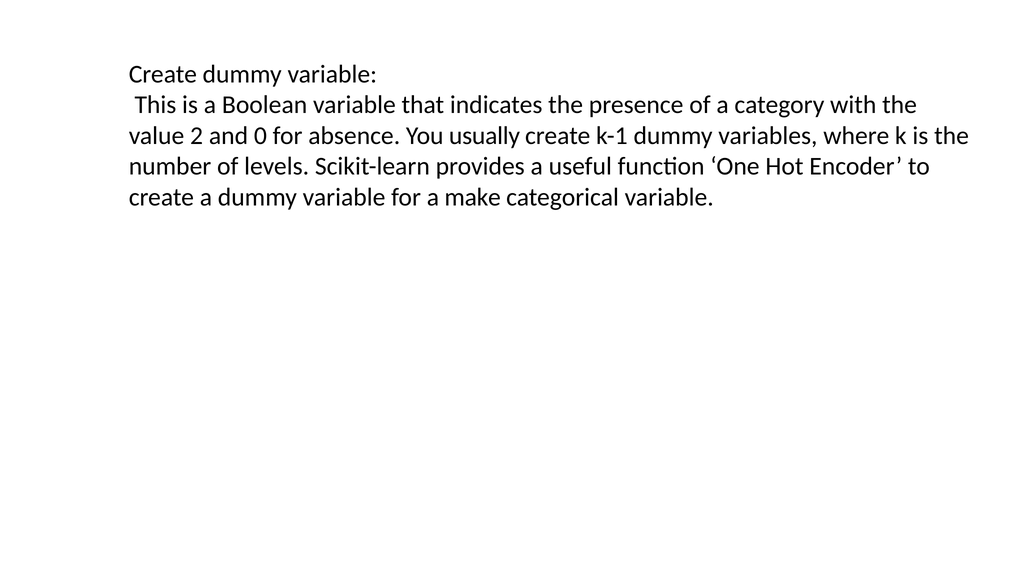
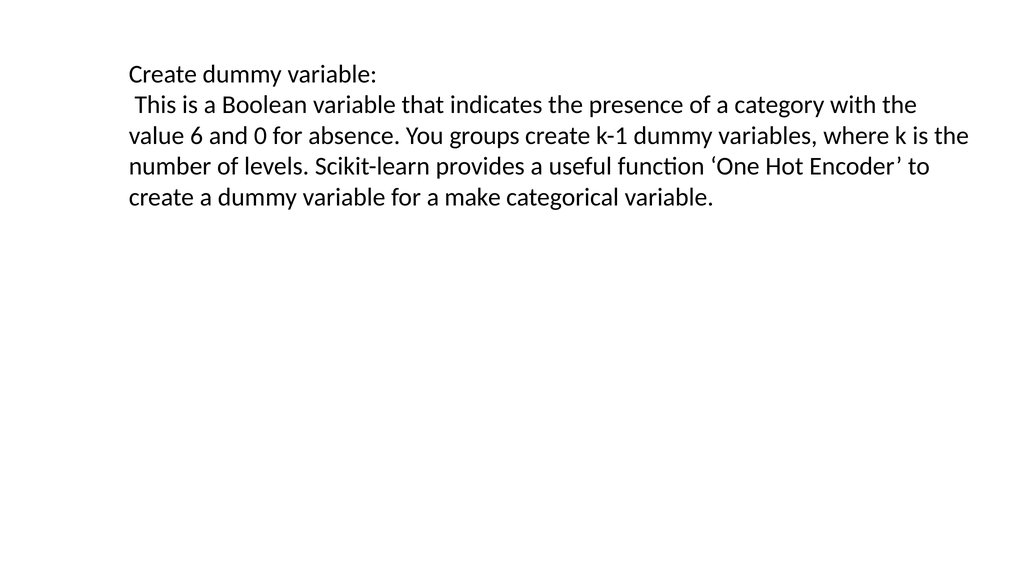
2: 2 -> 6 (197, 136)
usually: usually -> groups (484, 136)
